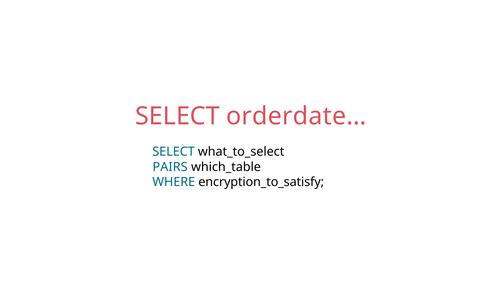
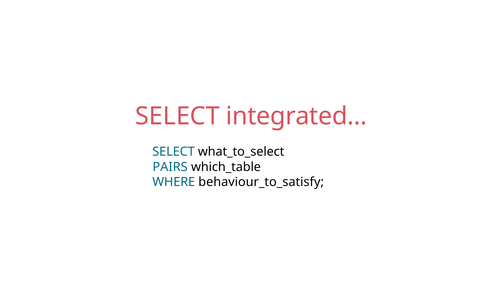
orderdate…: orderdate… -> integrated… (297, 116)
encryption_to_satisfy: encryption_to_satisfy -> behaviour_to_satisfy (261, 182)
